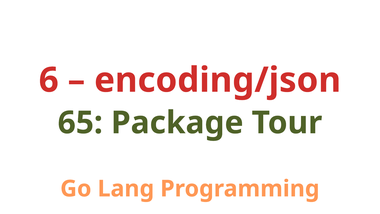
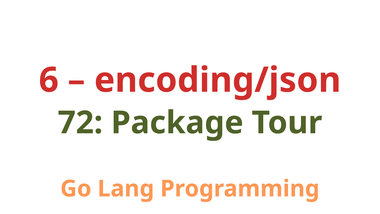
65: 65 -> 72 (80, 123)
